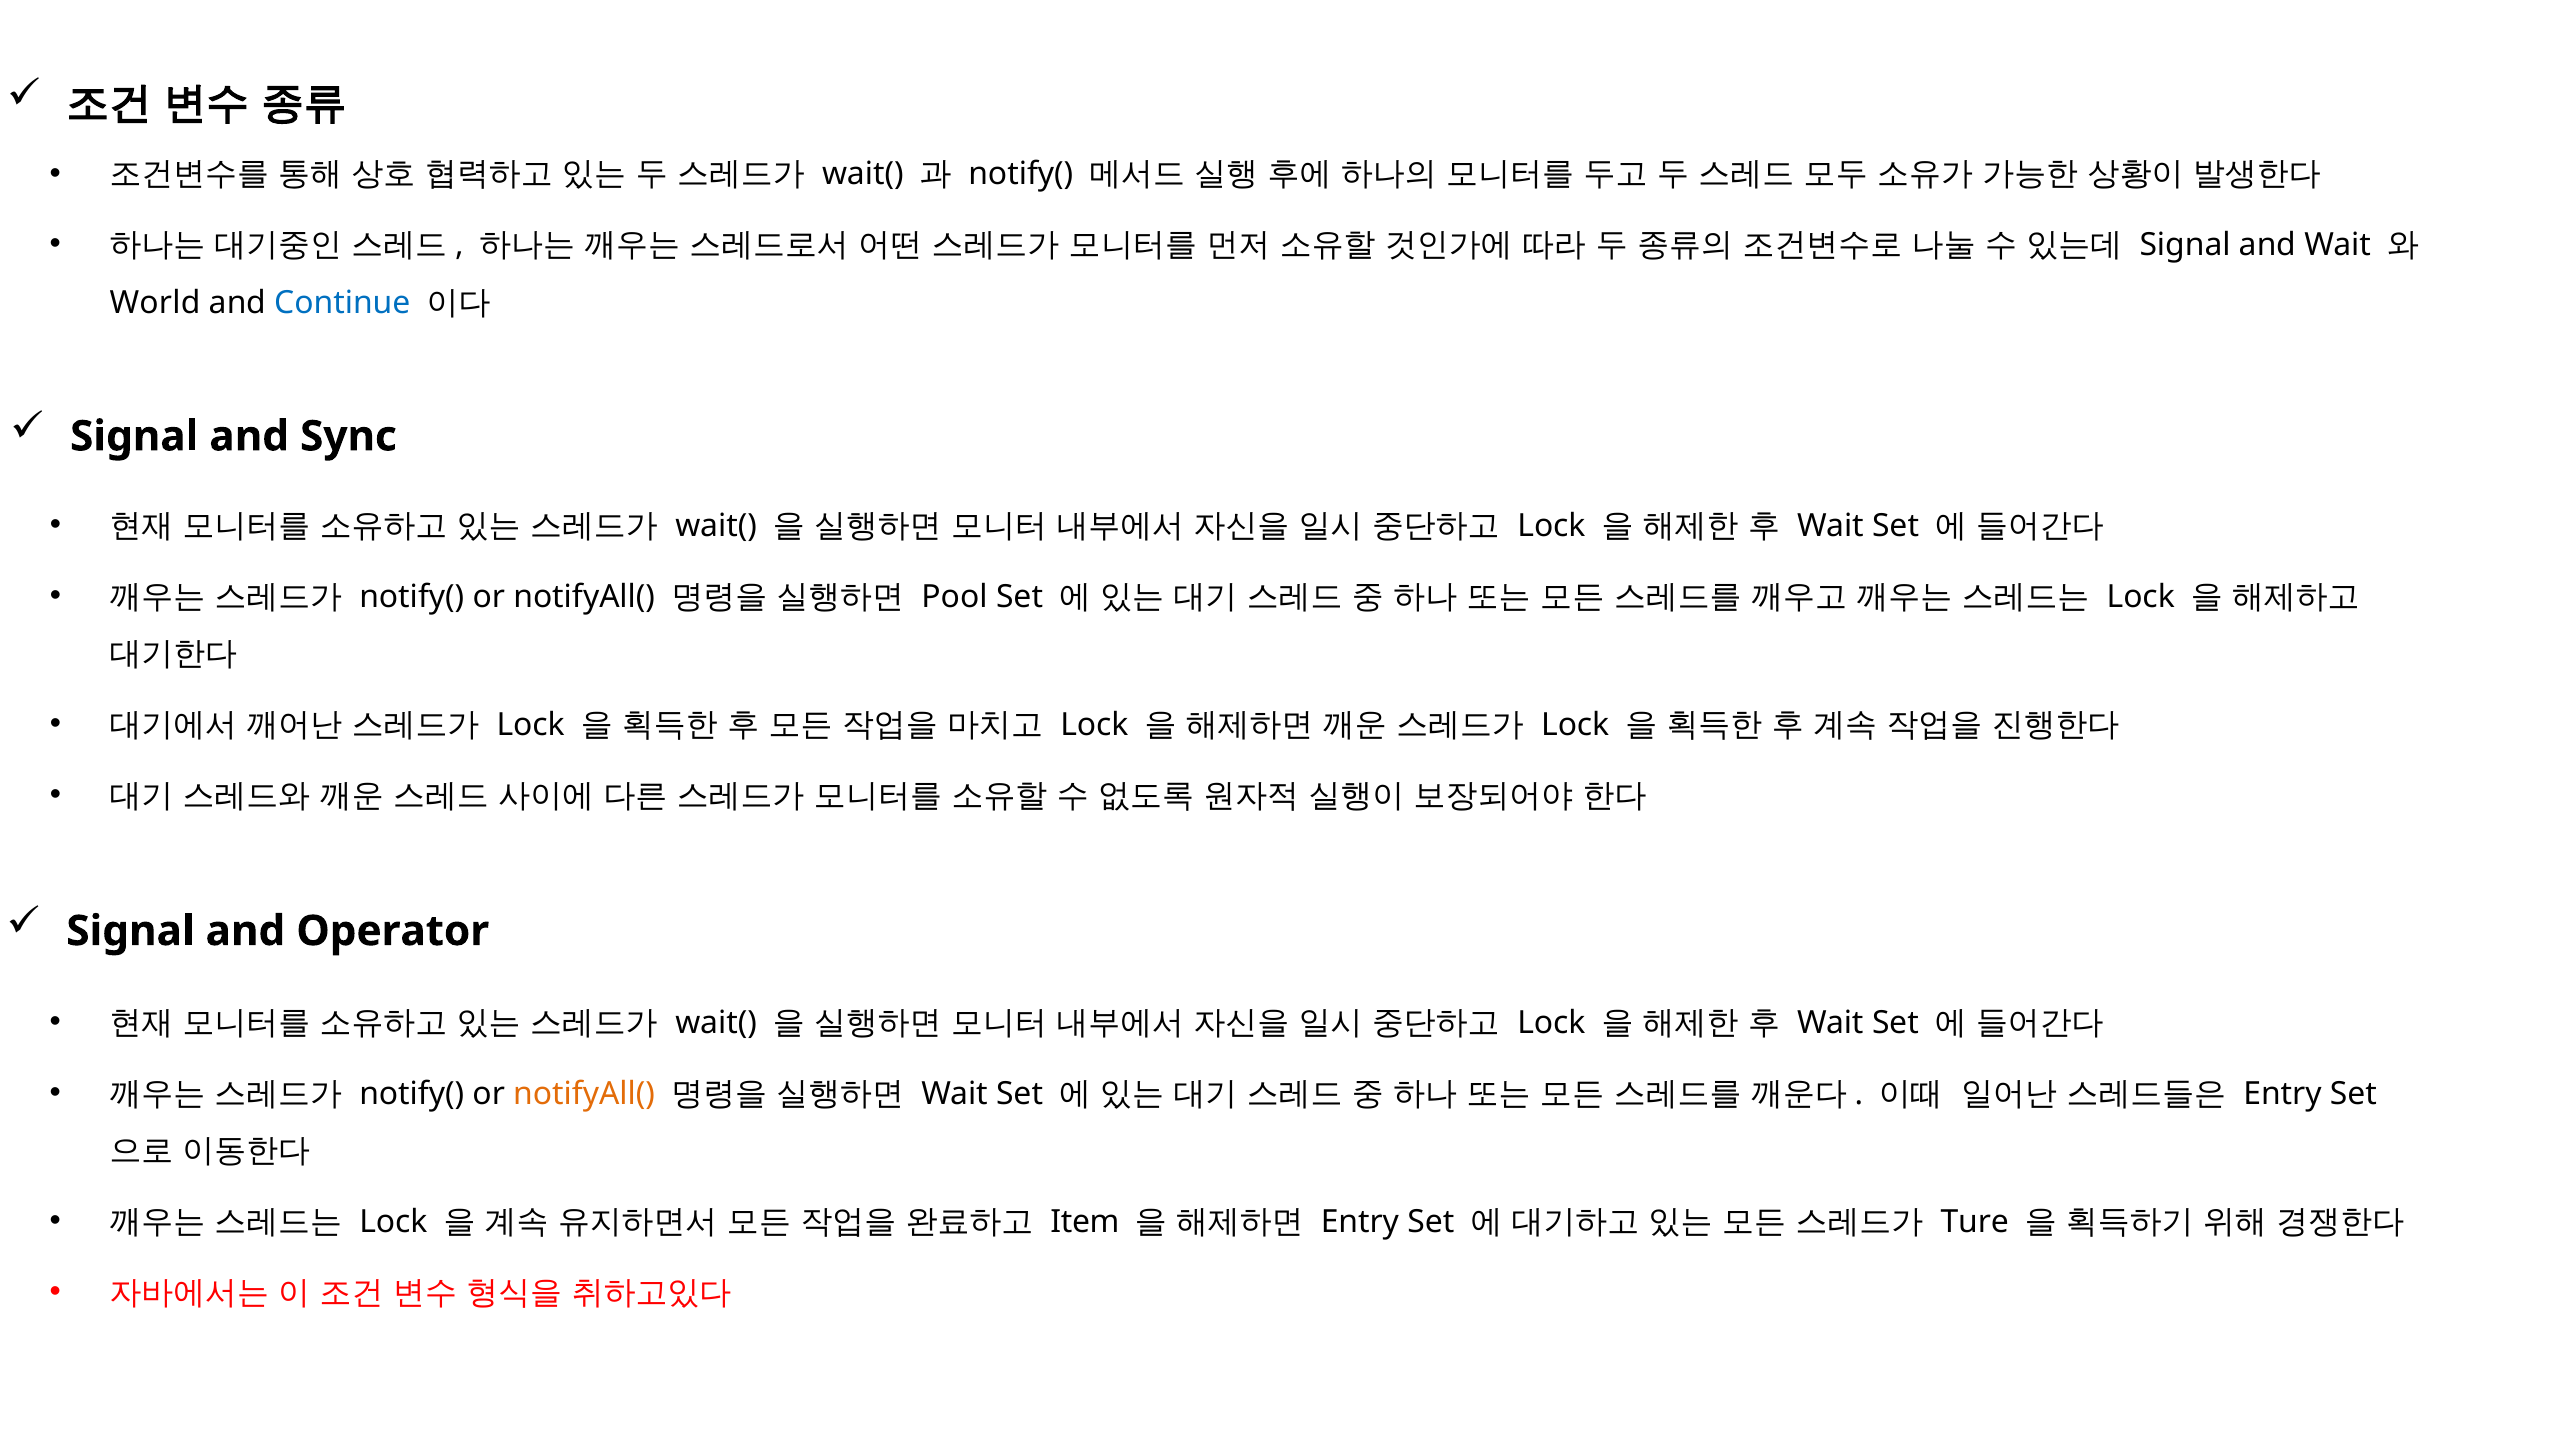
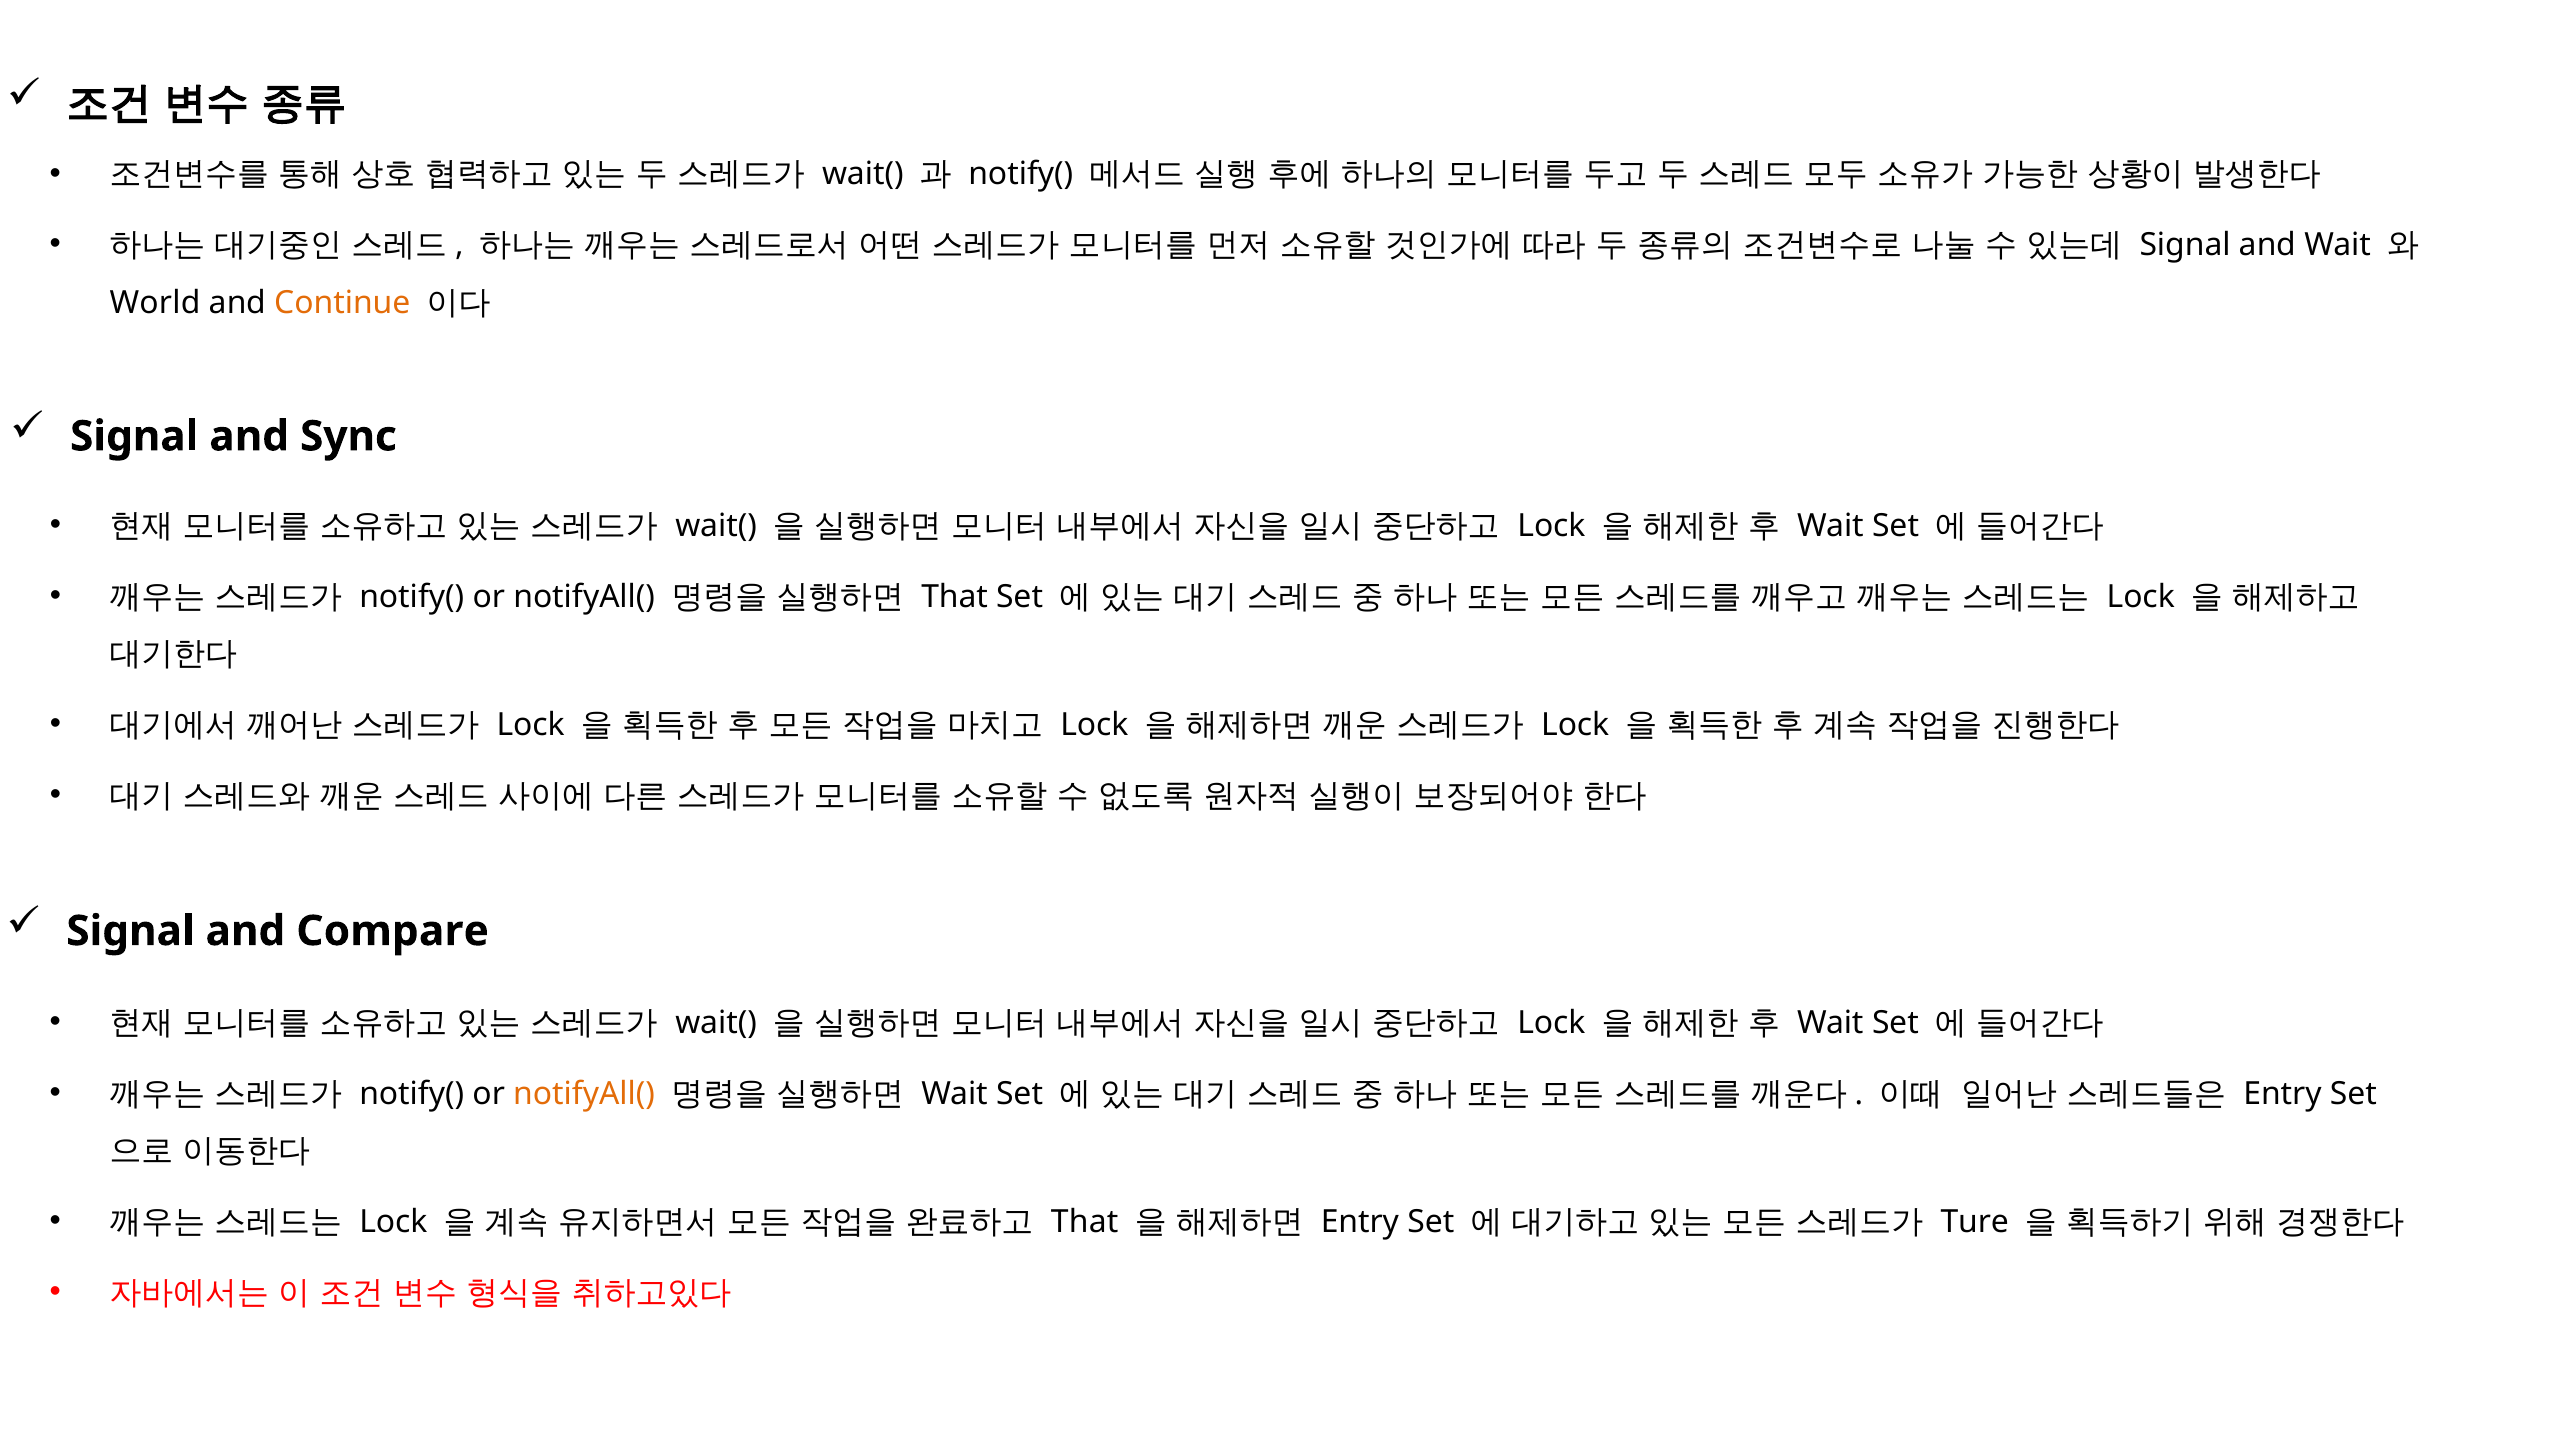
Continue colour: blue -> orange (342, 303)
Pool: Pool -> That (955, 597)
Operator: Operator -> Compare (393, 931)
Item: Item -> That (1085, 1222)
